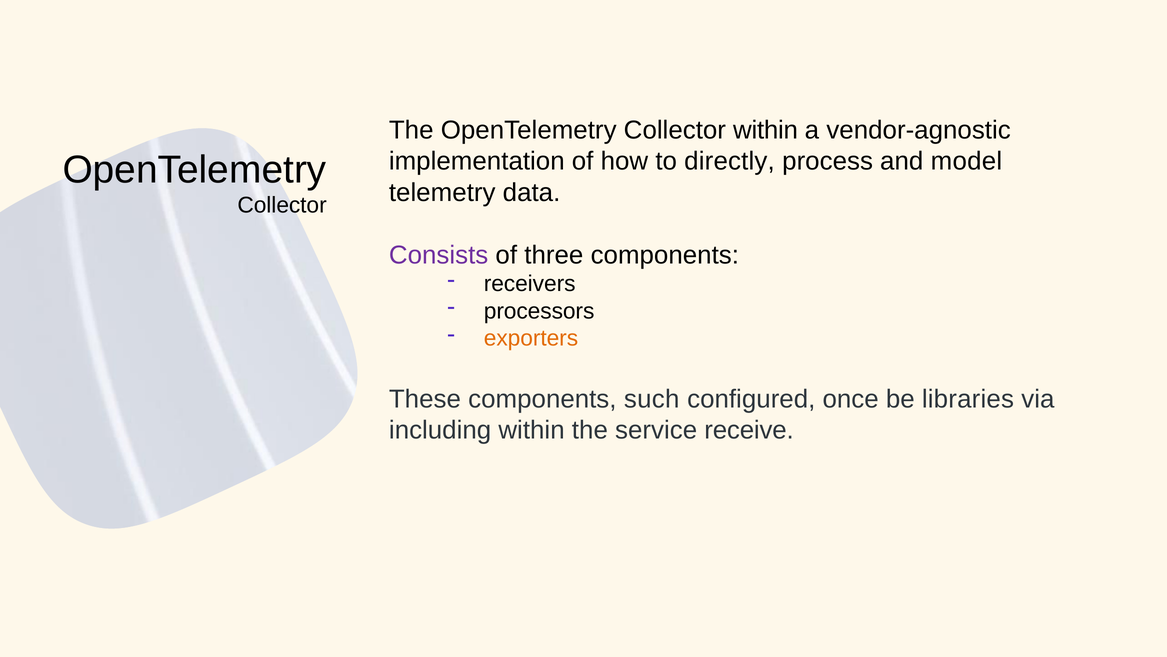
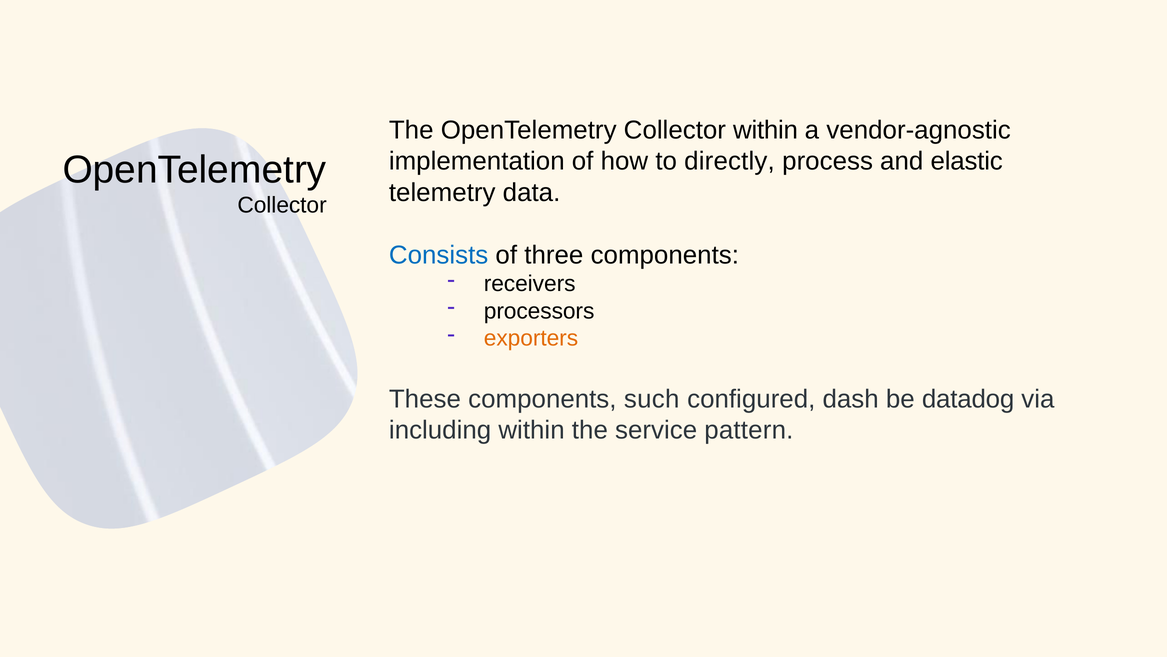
model: model -> elastic (967, 161)
Consists colour: purple -> blue (439, 255)
once: once -> dash (851, 399)
libraries: libraries -> datadog (968, 399)
receive: receive -> pattern (749, 430)
